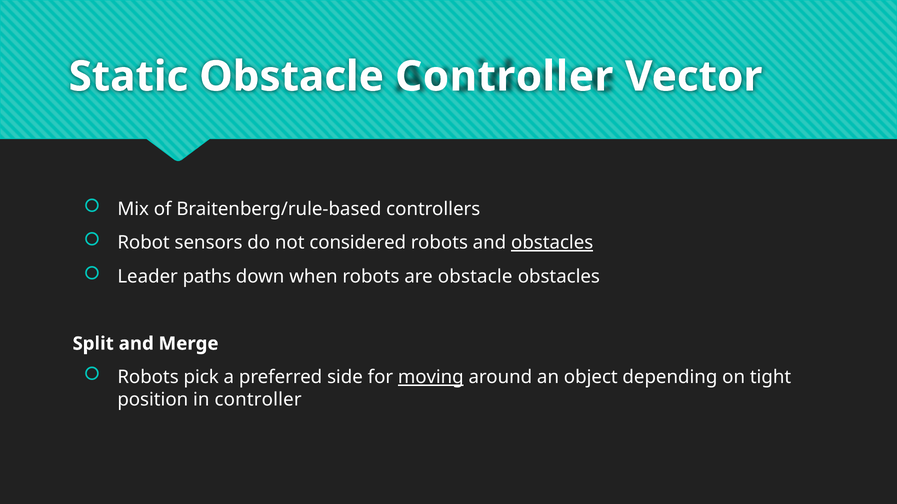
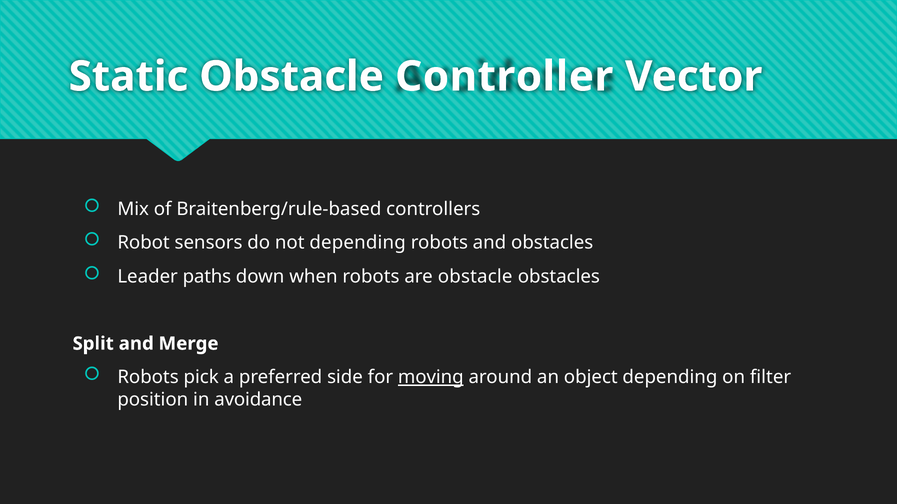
not considered: considered -> depending (358, 243)
obstacles underline: present -> none (552, 243)
tight: tight -> filter (771, 378)
in controller: controller -> avoidance (258, 400)
